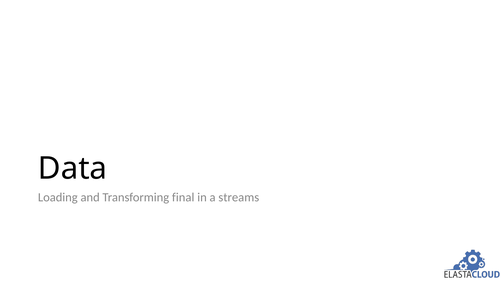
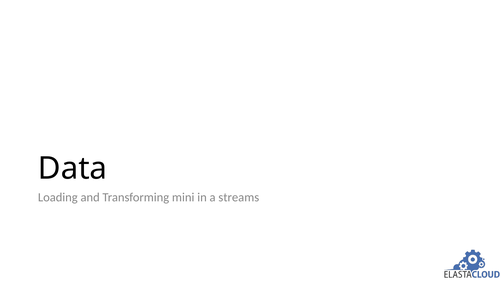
final: final -> mini (183, 197)
